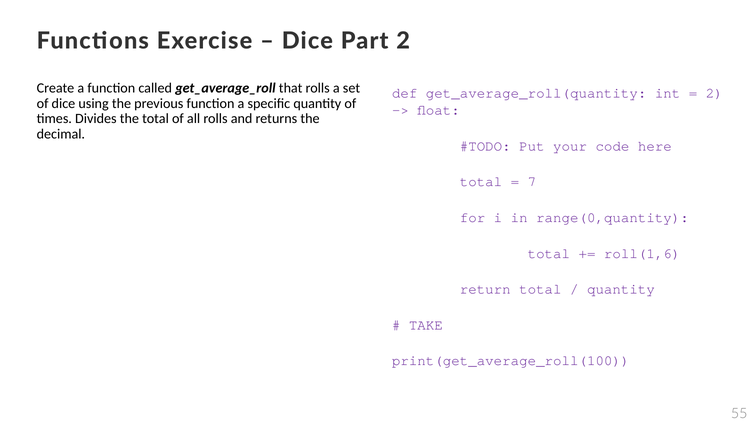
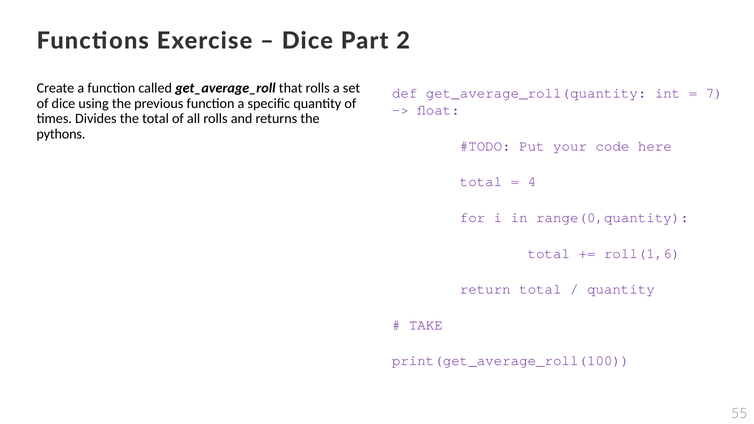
2: 2 -> 7 (714, 93)
decimal: decimal -> pythons (61, 134)
7: 7 -> 4 (532, 182)
